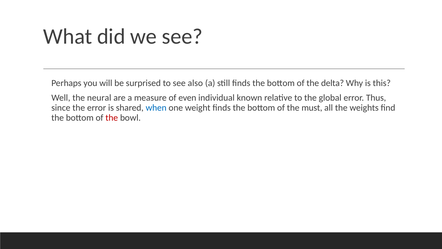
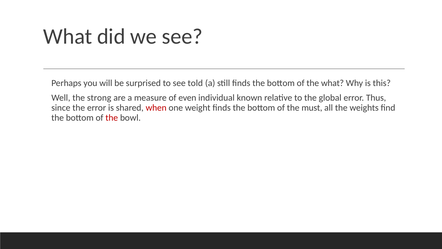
also: also -> told (195, 83)
the delta: delta -> what (333, 83)
neural: neural -> strong (99, 98)
when colour: blue -> red (156, 108)
